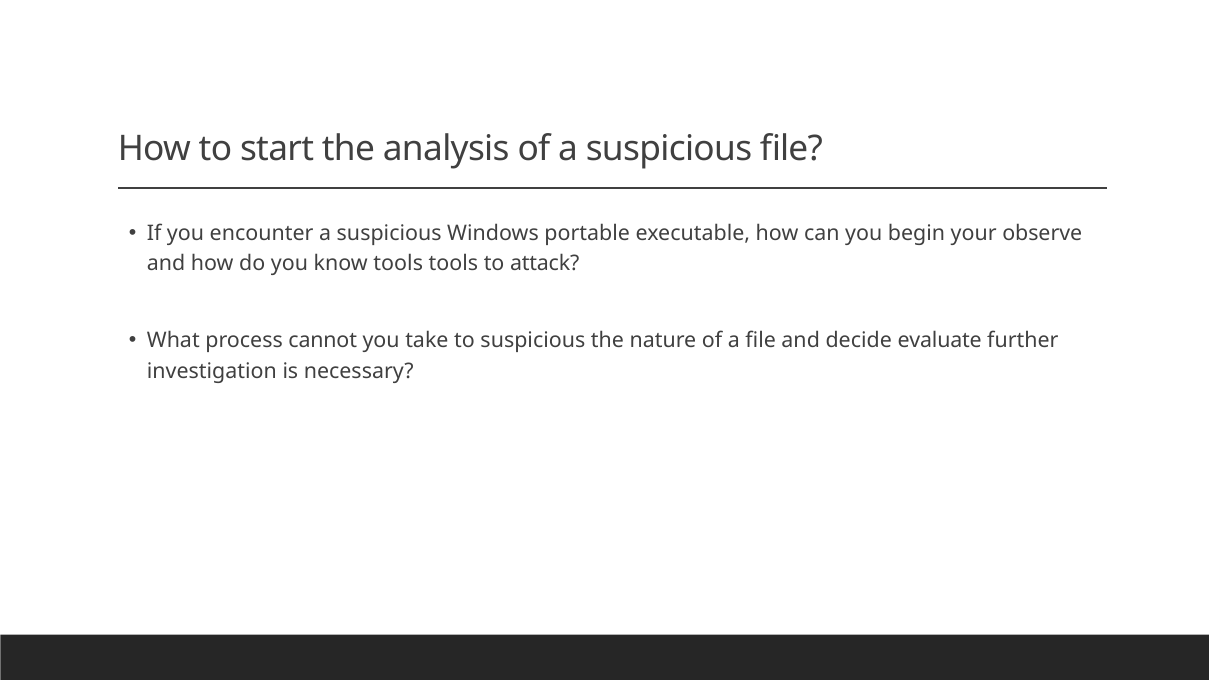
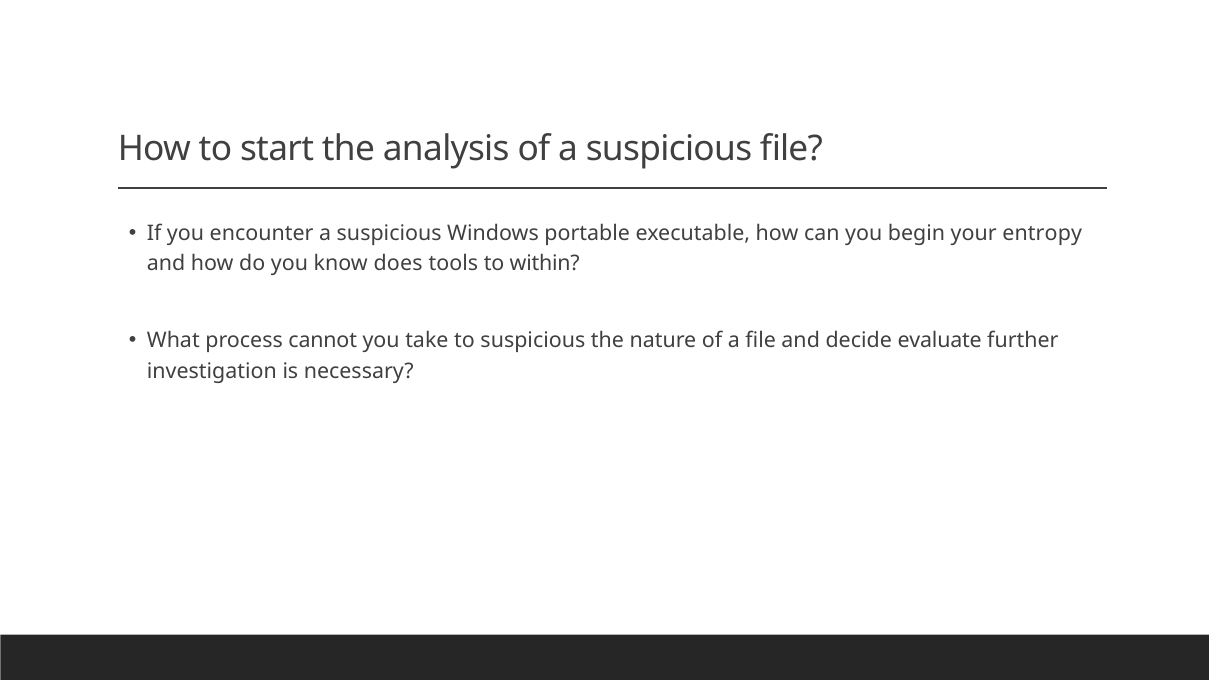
observe: observe -> entropy (1042, 233)
know tools: tools -> does (398, 264)
attack: attack -> within (545, 264)
